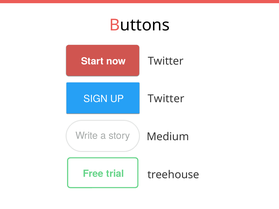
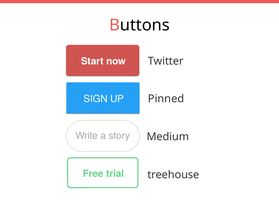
Twitter: Twitter -> Pinned (166, 99)
